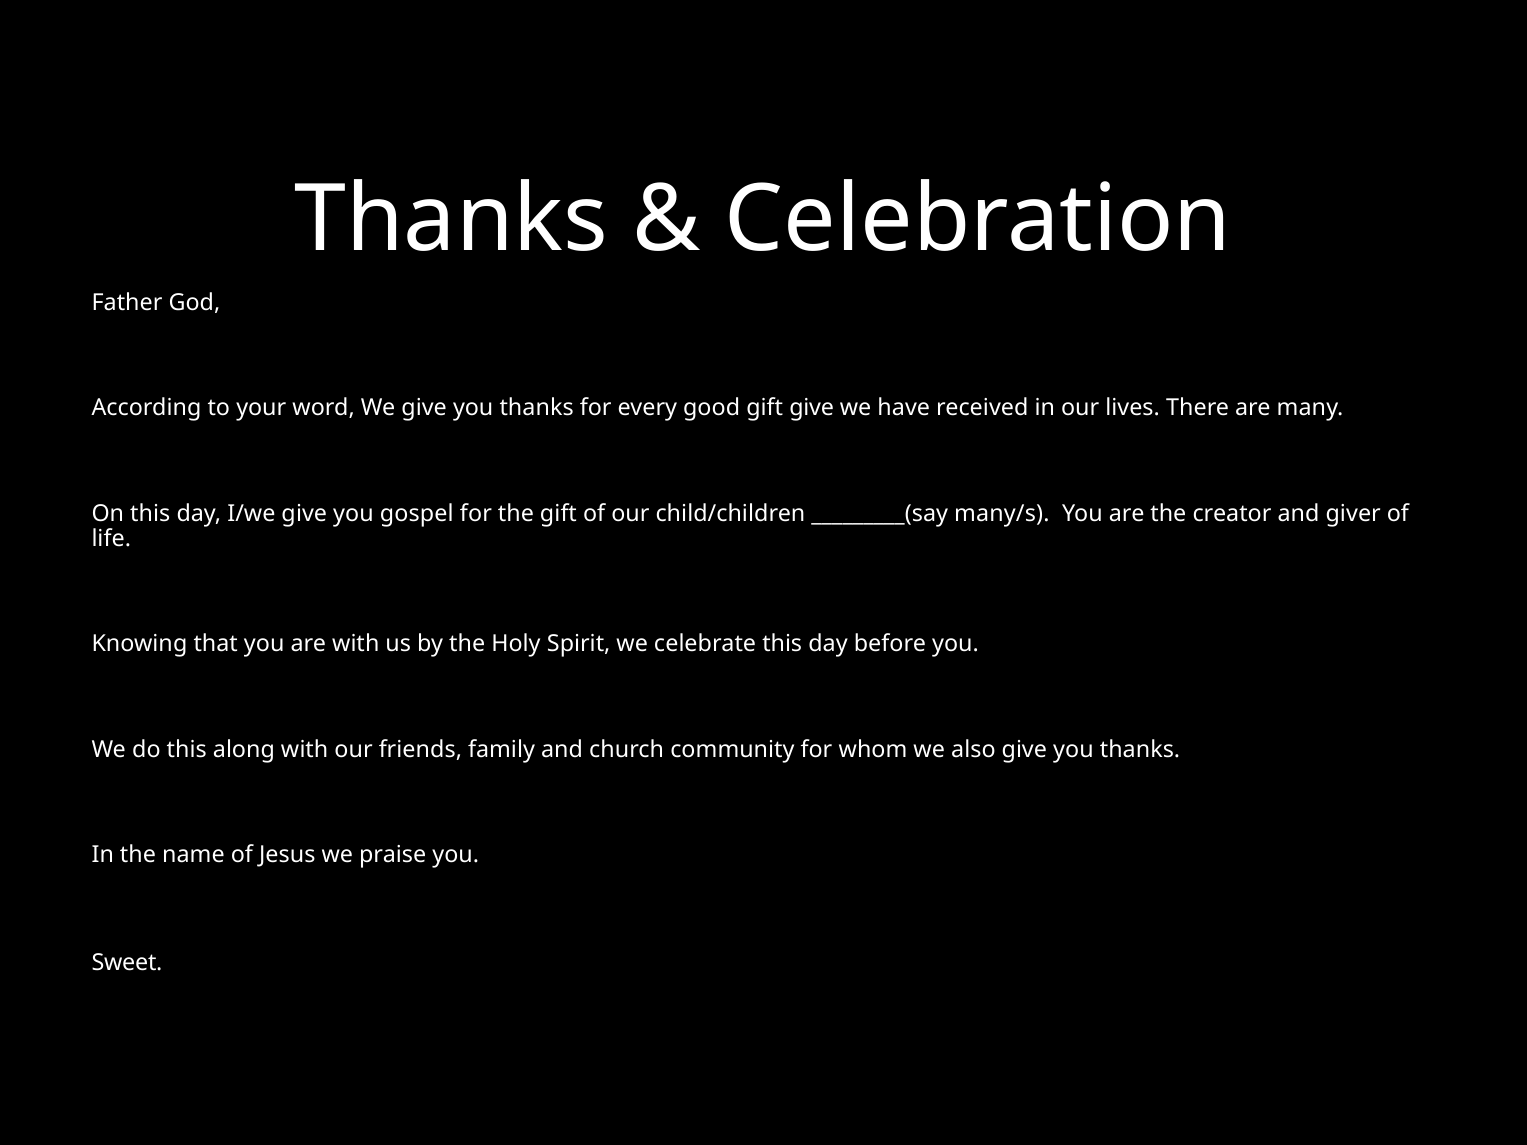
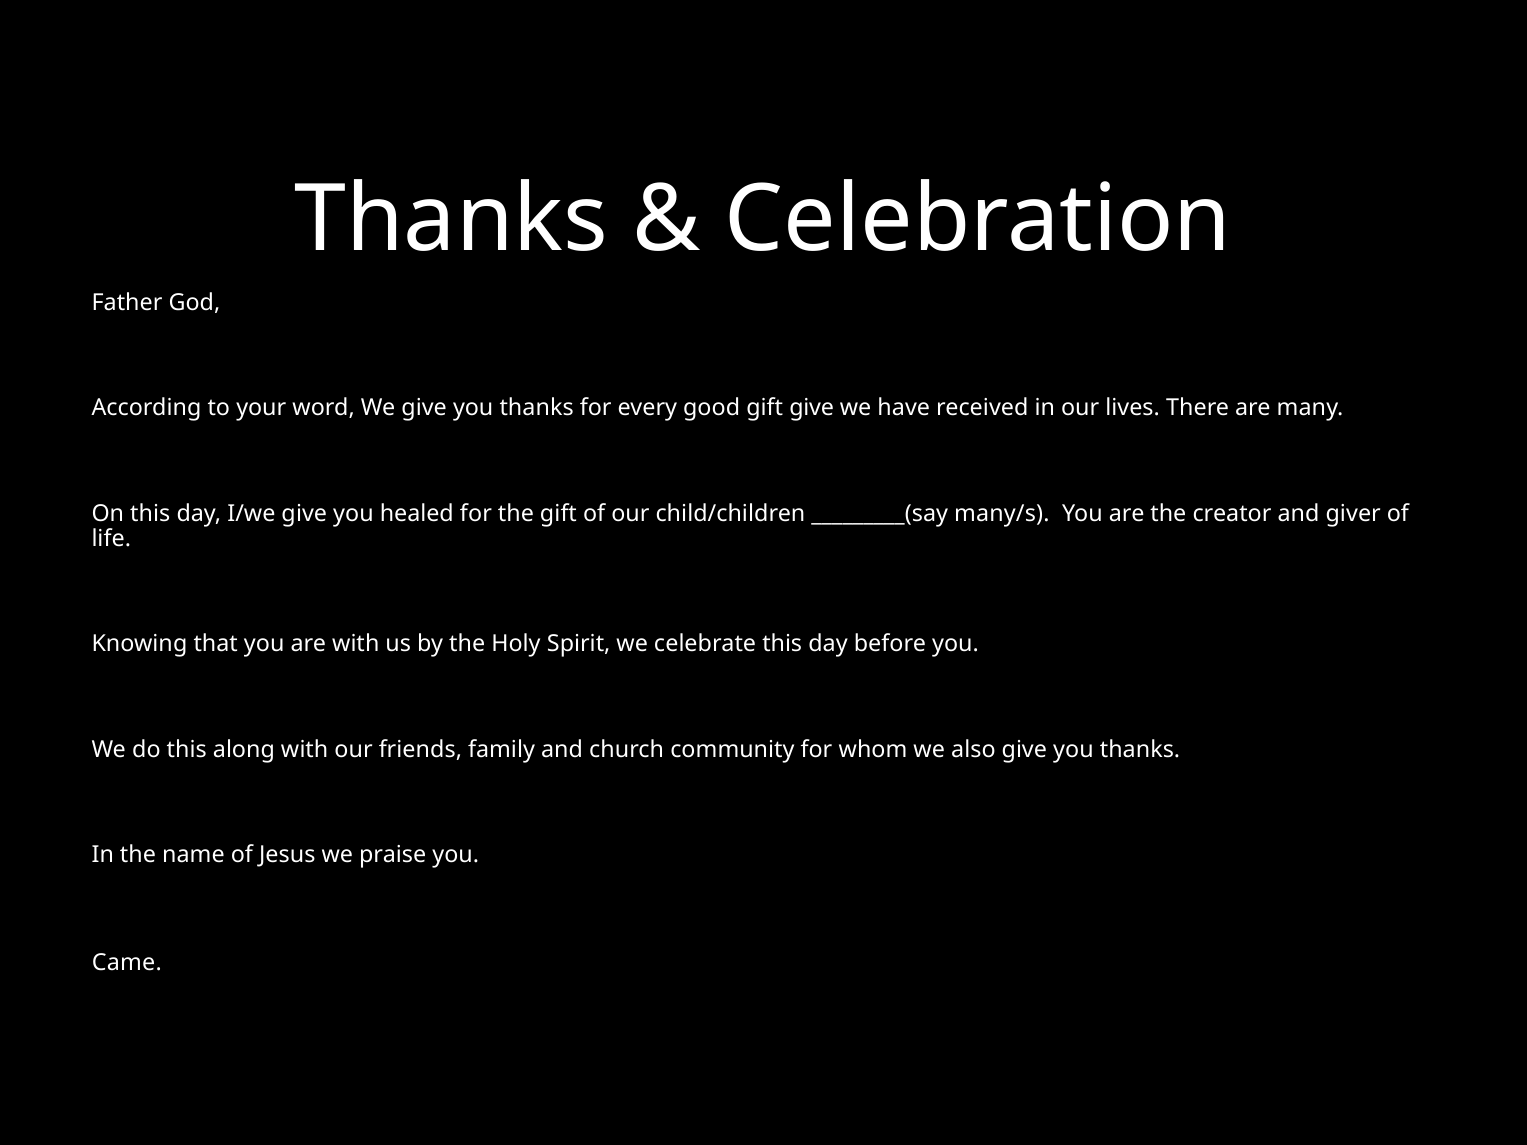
gospel: gospel -> healed (417, 514)
Sweet: Sweet -> Came (127, 963)
